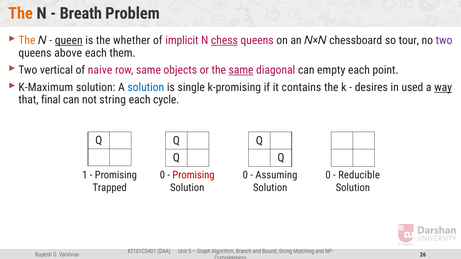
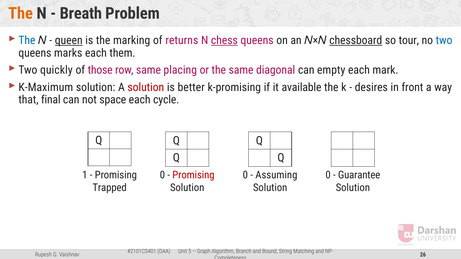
The colour: orange -> blue (27, 41)
whether: whether -> marking (132, 41)
implicit: implicit -> returns (182, 41)
chessboard underline: none -> present (356, 41)
two colour: purple -> blue (444, 41)
above: above -> marks (68, 53)
vertical: vertical -> quickly (56, 70)
naive: naive -> those (100, 70)
objects: objects -> placing (180, 70)
same underline: present -> none (241, 70)
point: point -> mark (385, 70)
solution colour: blue -> red (146, 87)
single: single -> better (191, 87)
contains: contains -> available (302, 87)
used: used -> front (412, 87)
way underline: present -> none (443, 87)
not string: string -> space (113, 100)
Reducible: Reducible -> Guarantee (359, 175)
